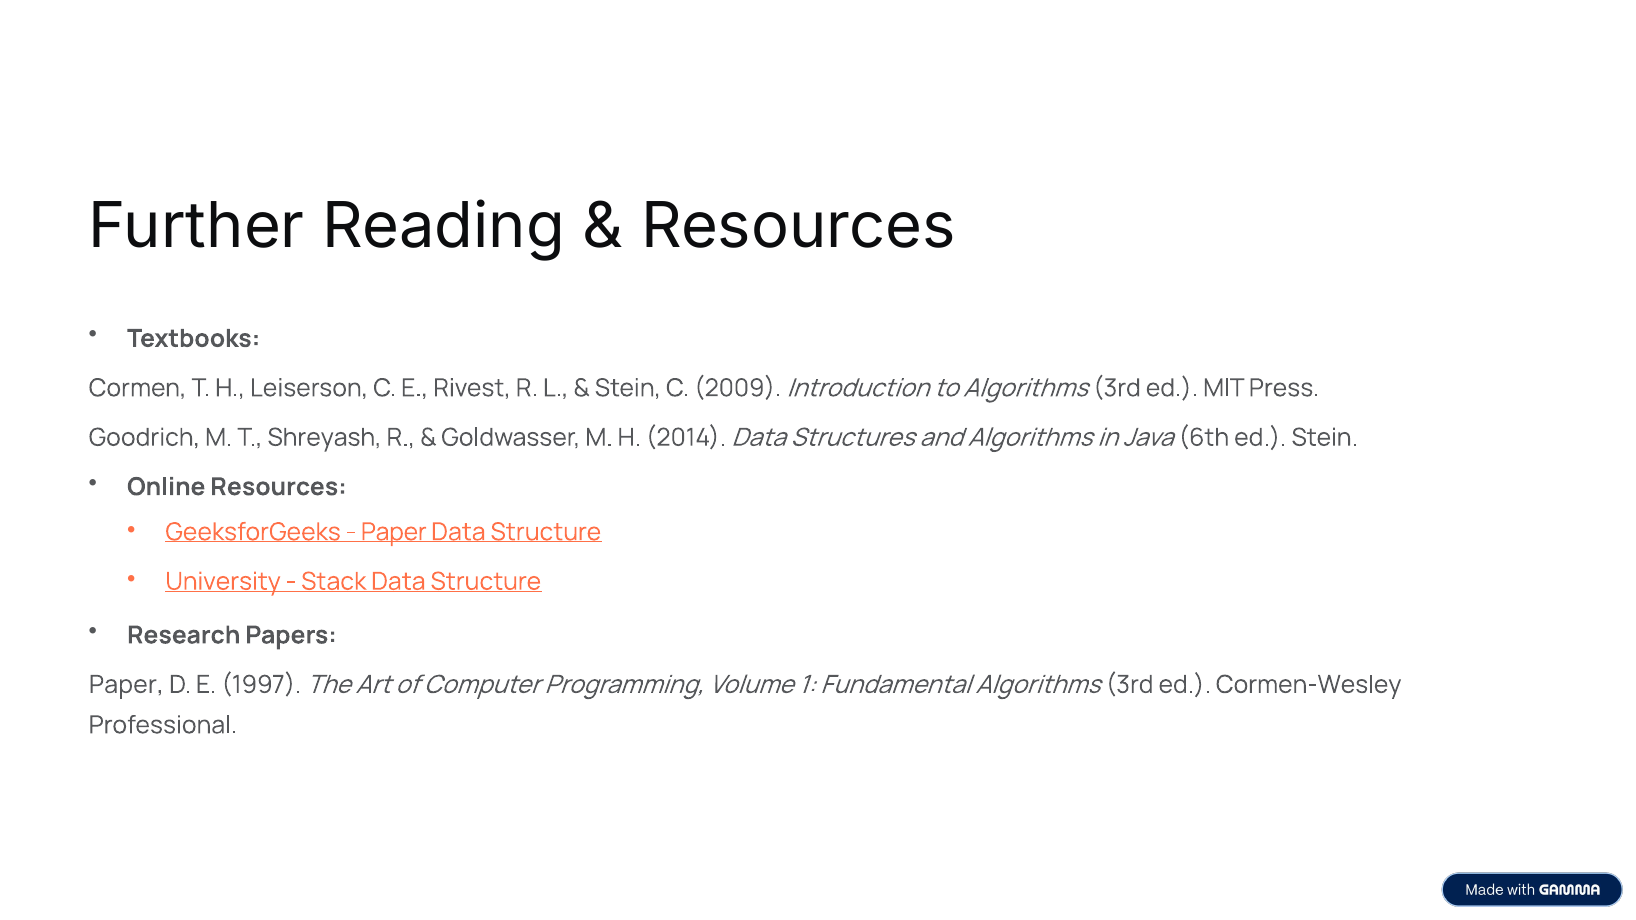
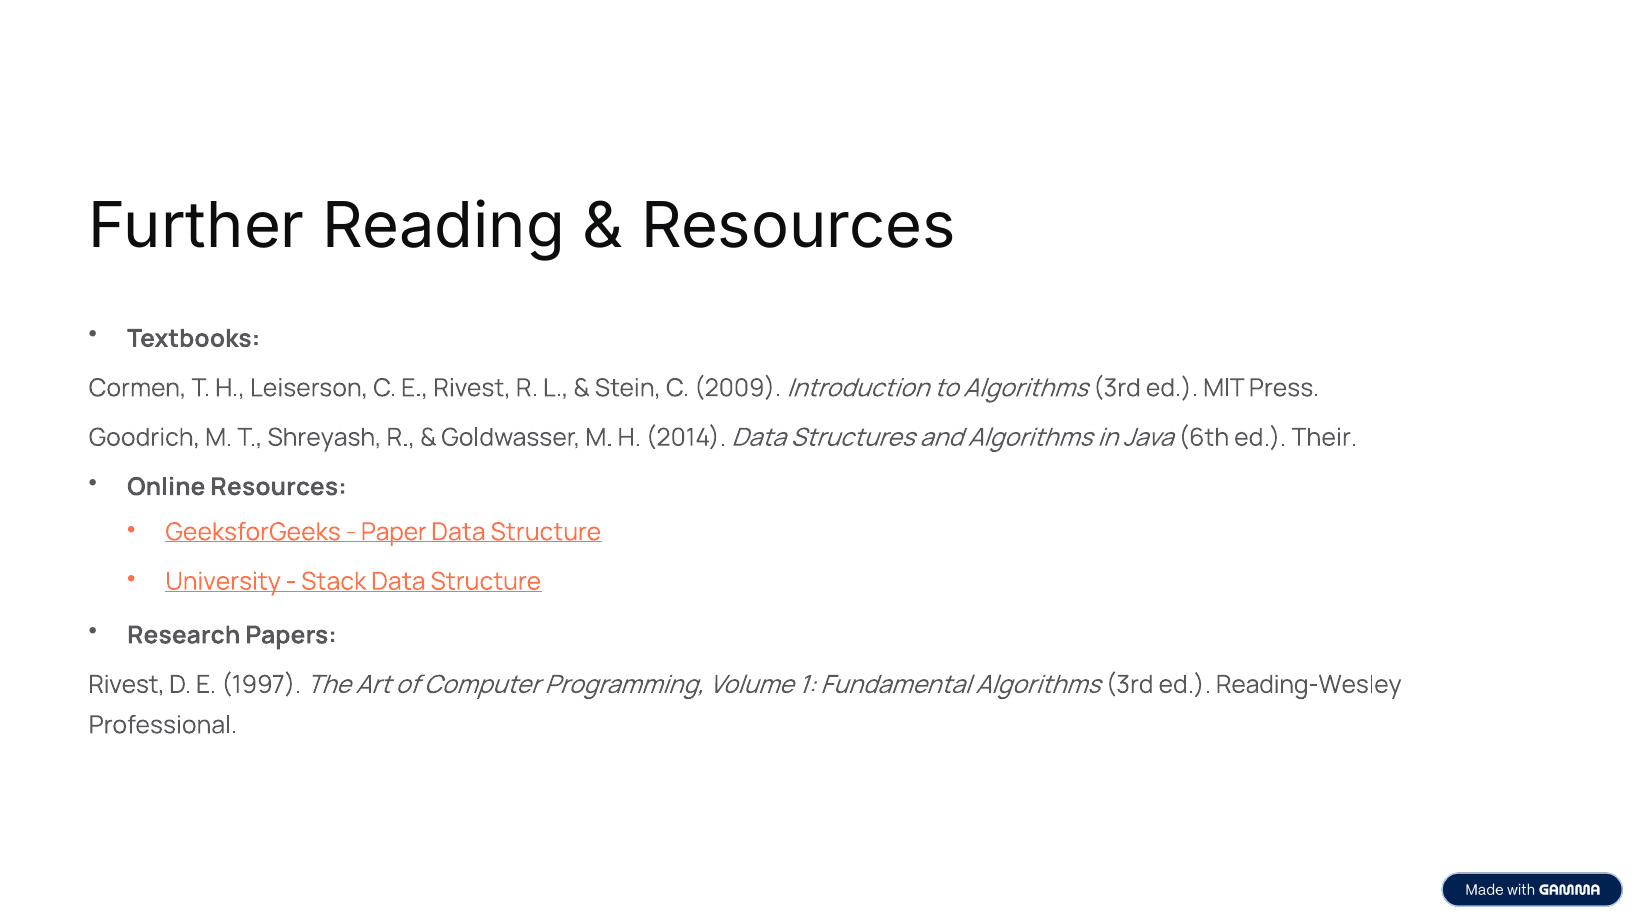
ed Stein: Stein -> Their (1324, 438)
Paper: Paper -> Rivest (127, 685)
Cormen-Wesley: Cormen-Wesley -> Reading-Wesley (1309, 685)
